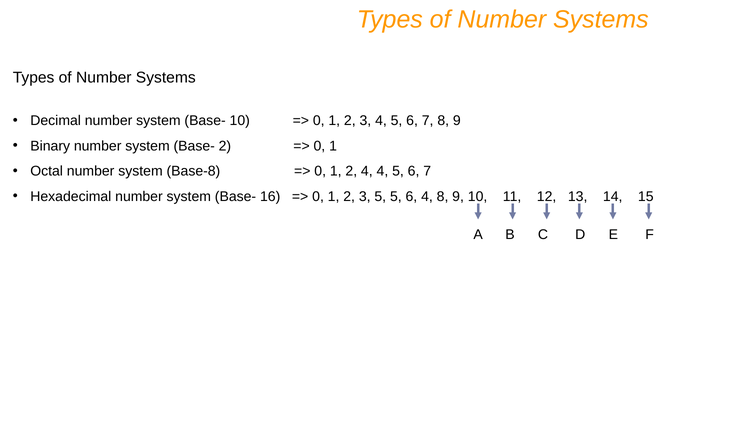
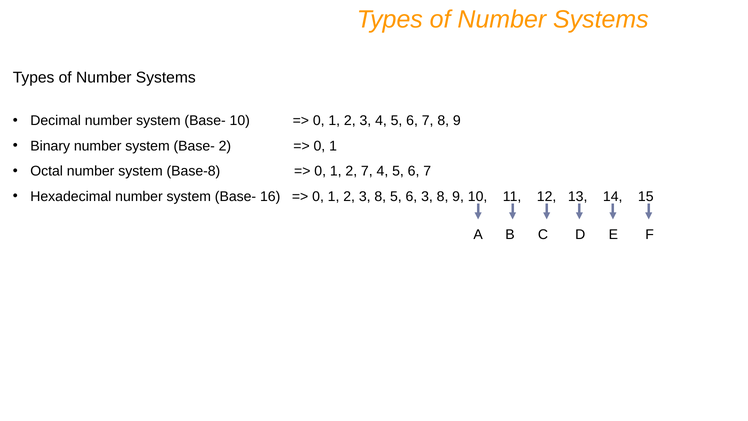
2 4: 4 -> 7 (367, 171)
2 3 5: 5 -> 8 (380, 196)
6 4: 4 -> 3 (427, 196)
